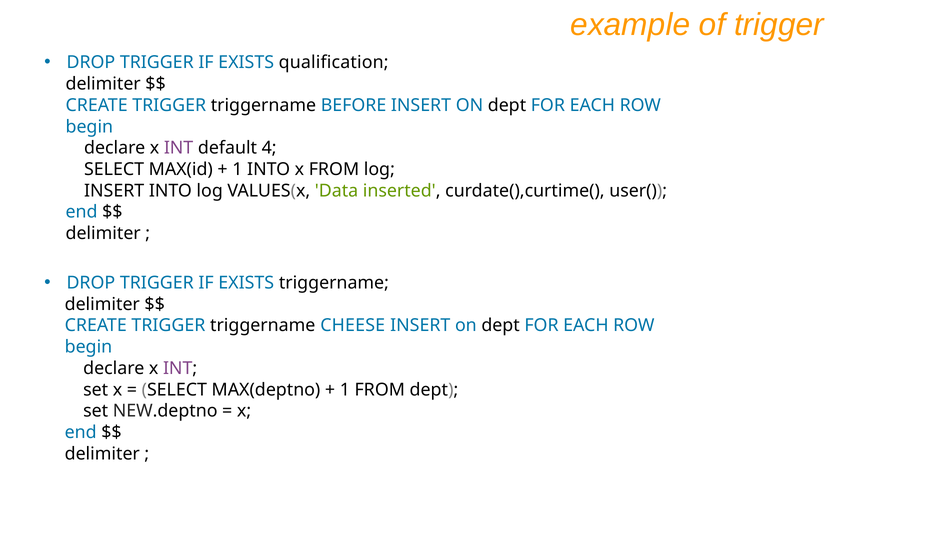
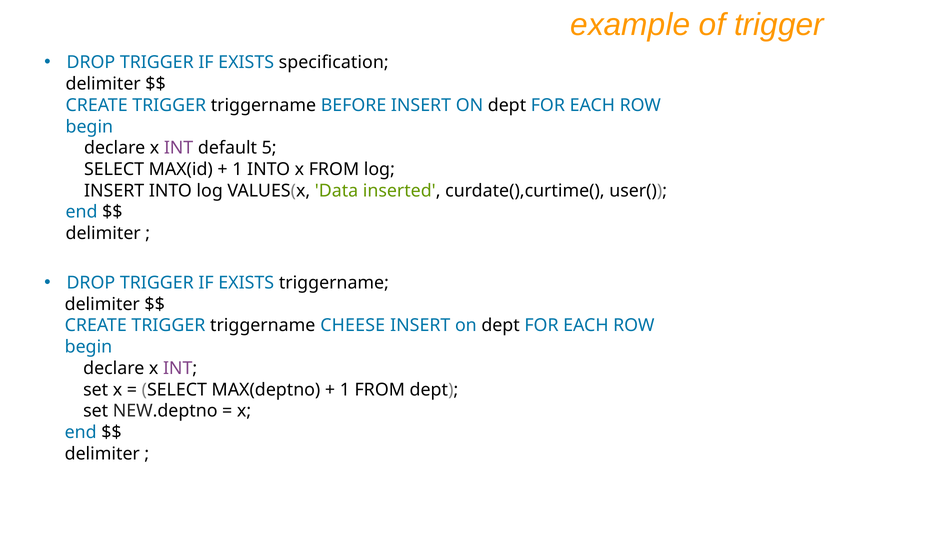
qualification: qualification -> specification (334, 63)
4: 4 -> 5 (269, 148)
